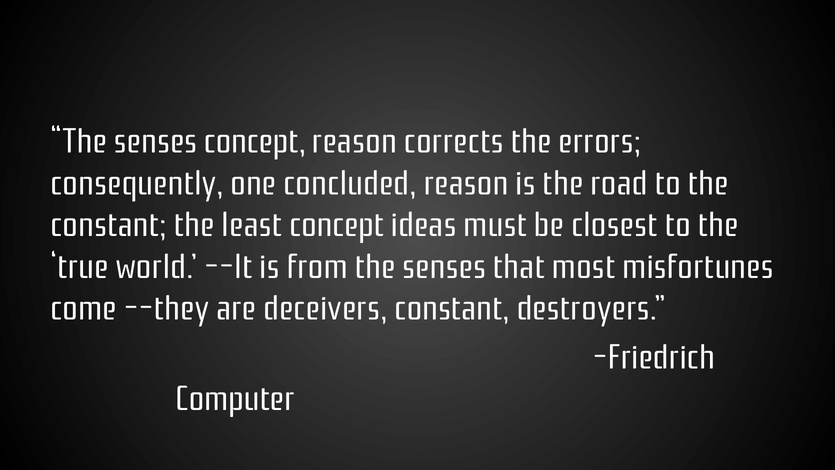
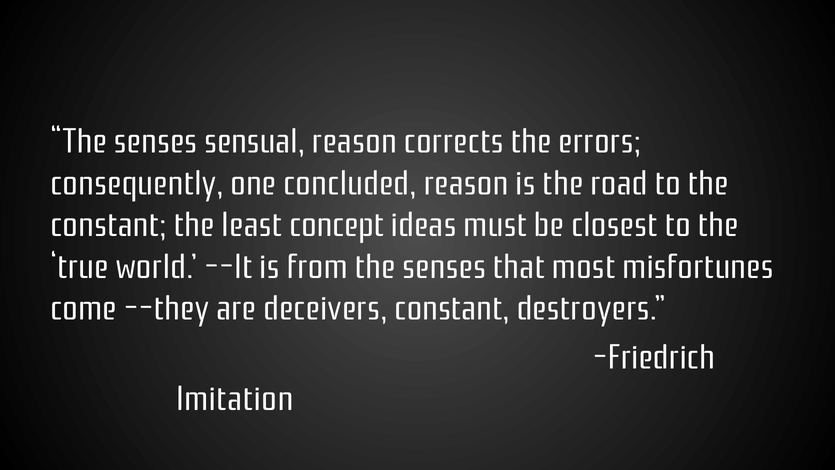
senses concept: concept -> sensual (255, 141)
Computer: Computer -> Imitation (235, 399)
